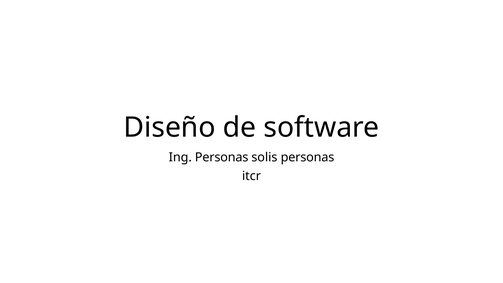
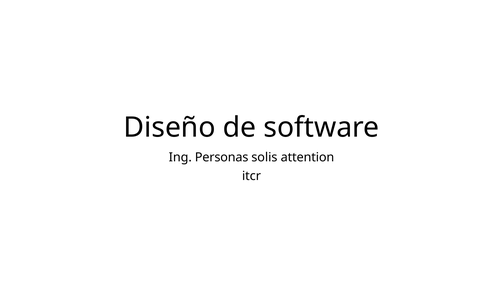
solis personas: personas -> attention (307, 157)
